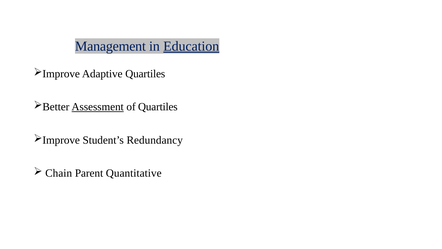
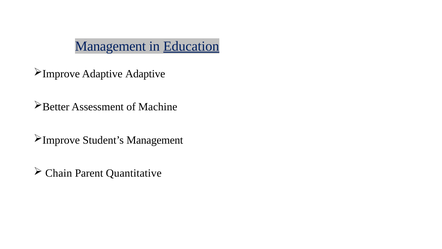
Adaptive Quartiles: Quartiles -> Adaptive (145, 74)
Assessment underline: present -> none (98, 107)
of Quartiles: Quartiles -> Machine (158, 107)
Student’s Redundancy: Redundancy -> Management (155, 140)
